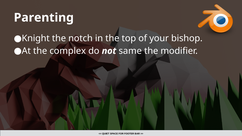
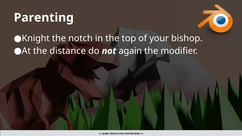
complex: complex -> distance (68, 51)
same: same -> again (130, 51)
